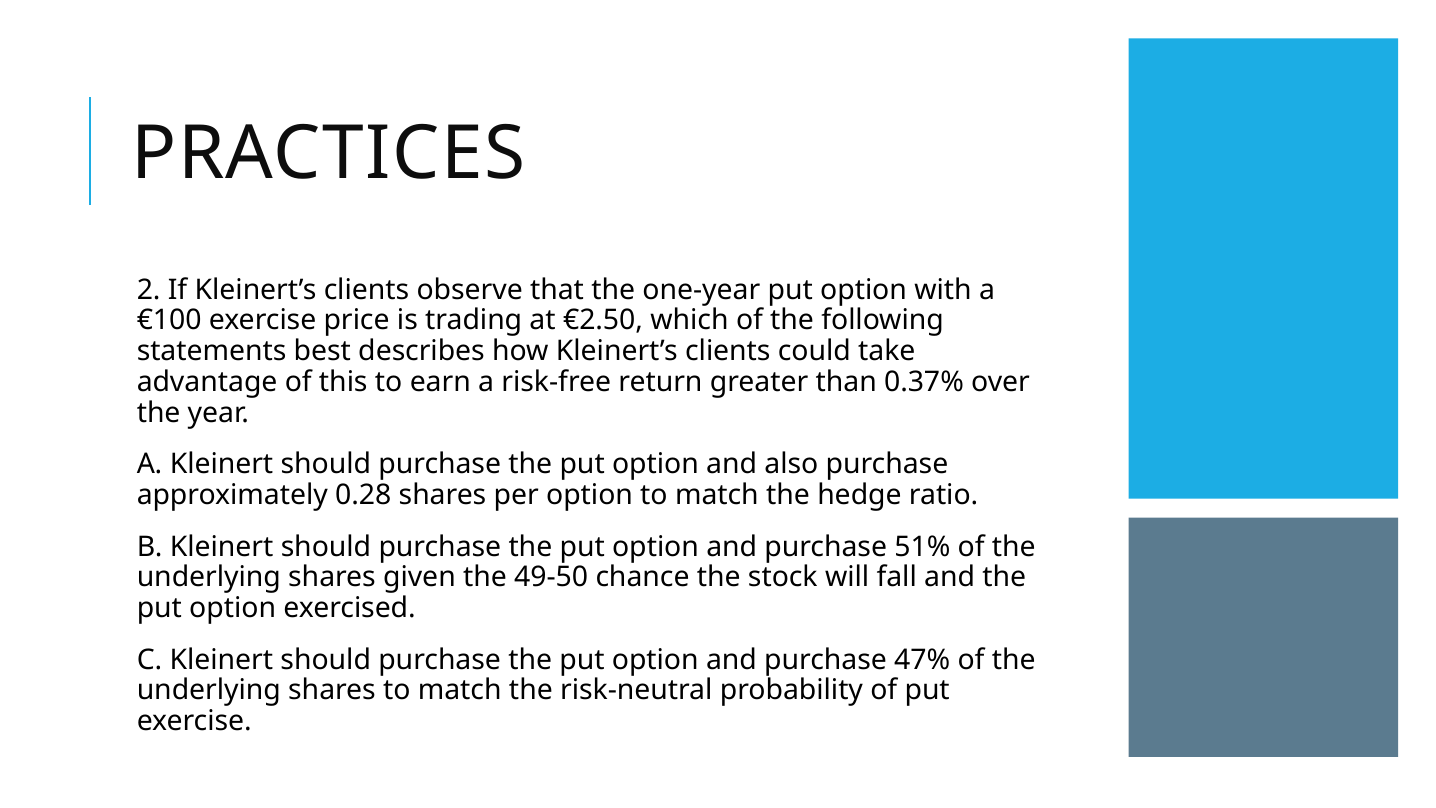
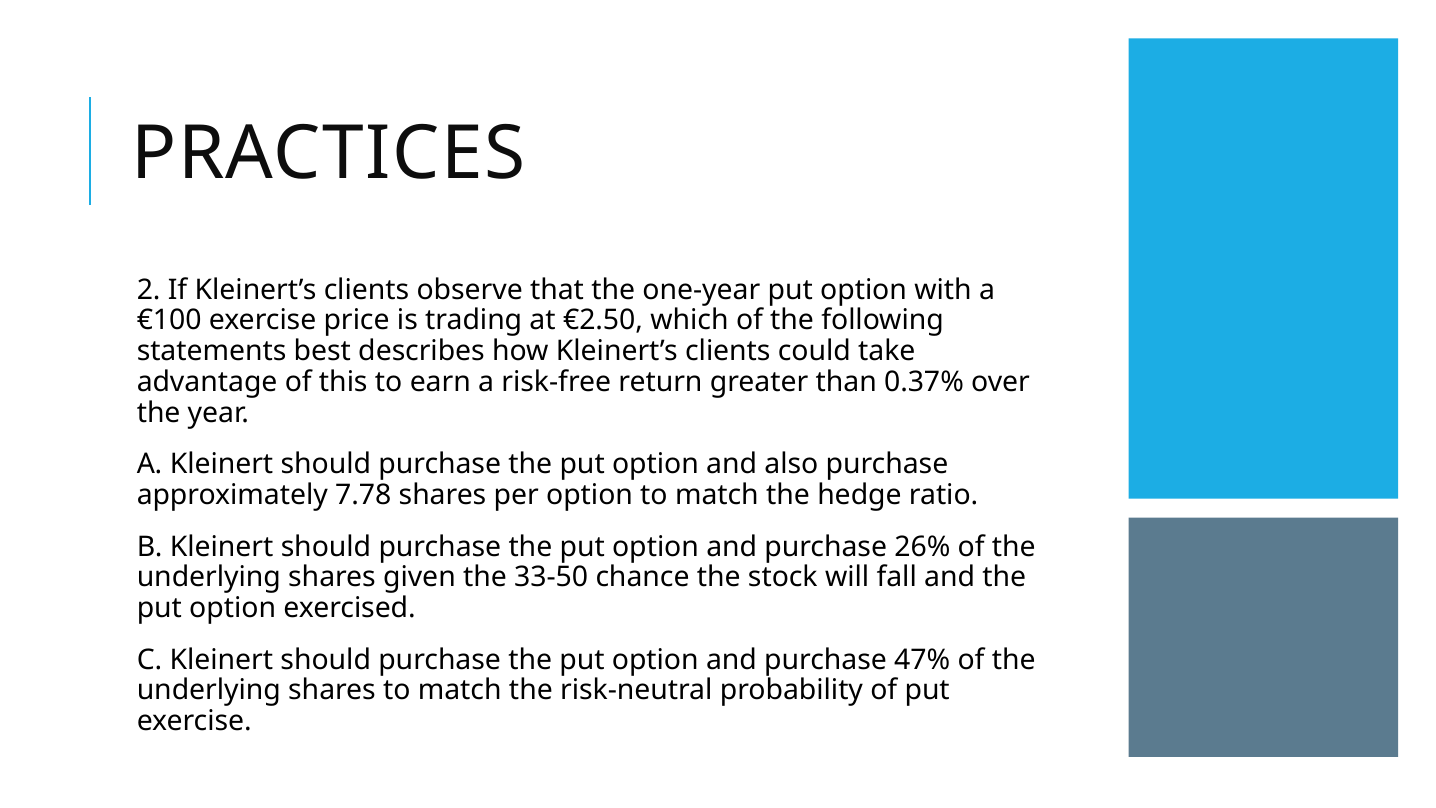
0.28: 0.28 -> 7.78 (363, 495)
51%: 51% -> 26% (922, 547)
49-50: 49-50 -> 33-50 (551, 577)
